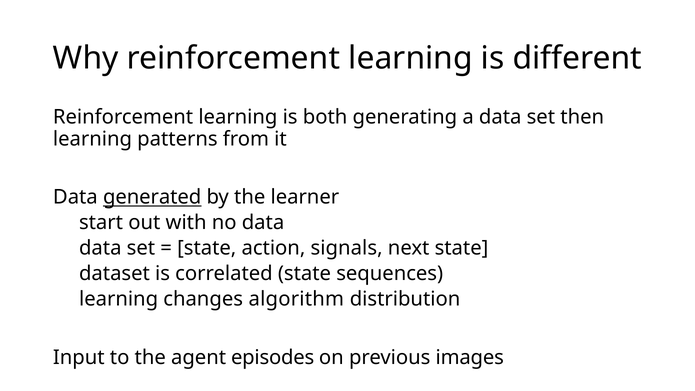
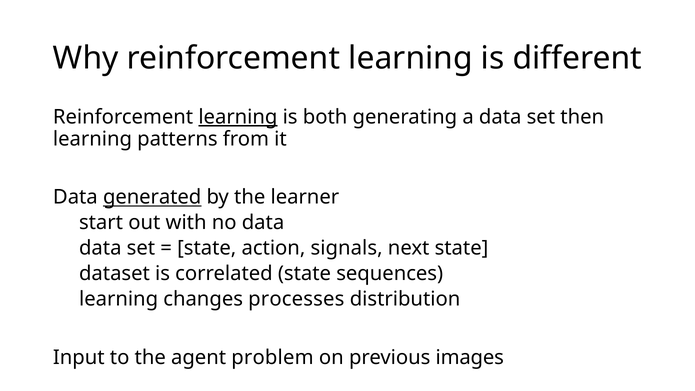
learning underline: none -> present (238, 117)
algorithm: algorithm -> processes (296, 299)
episodes: episodes -> problem (272, 358)
